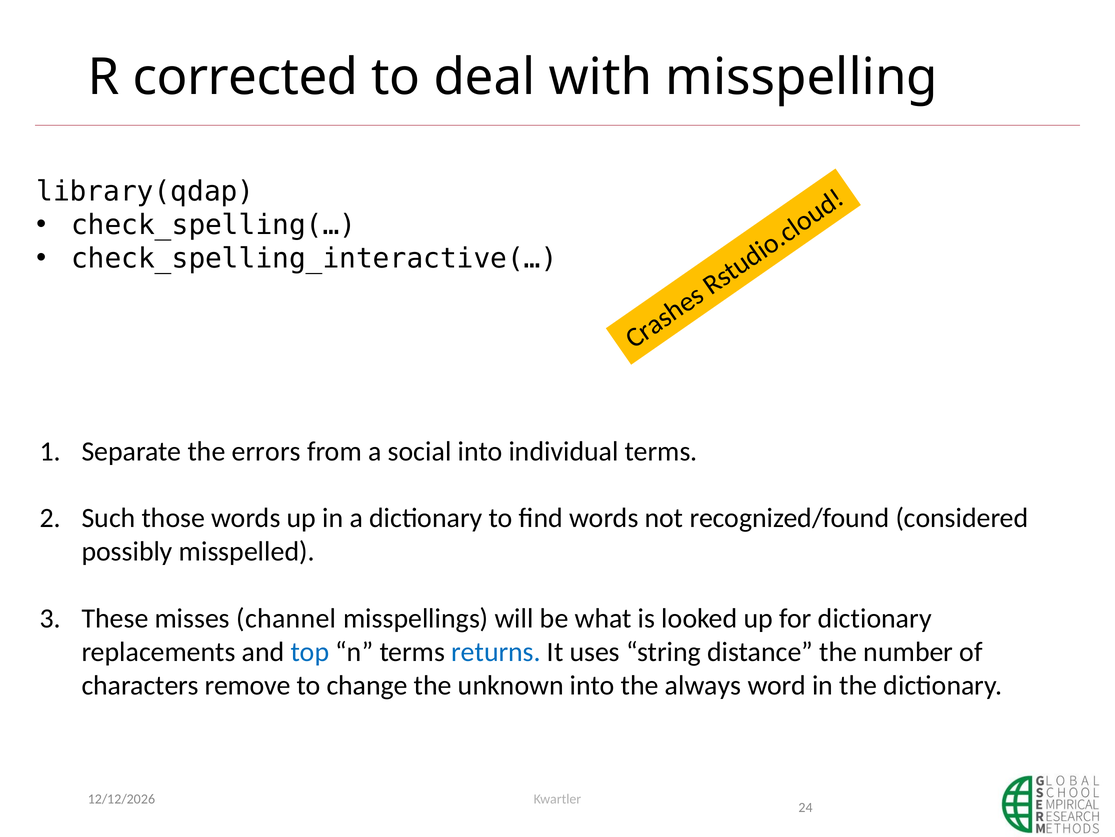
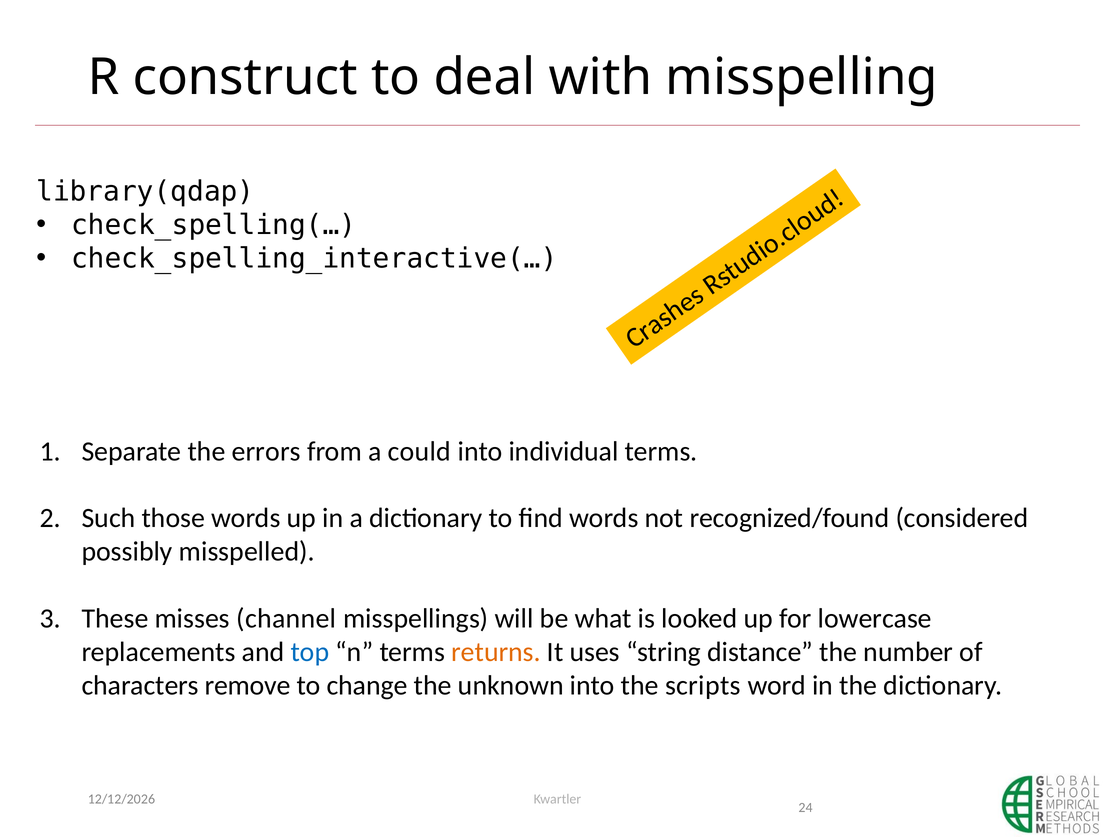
corrected: corrected -> construct (245, 77)
social: social -> could (419, 451)
for dictionary: dictionary -> lowercase (875, 618)
returns colour: blue -> orange (496, 652)
always: always -> scripts (703, 685)
